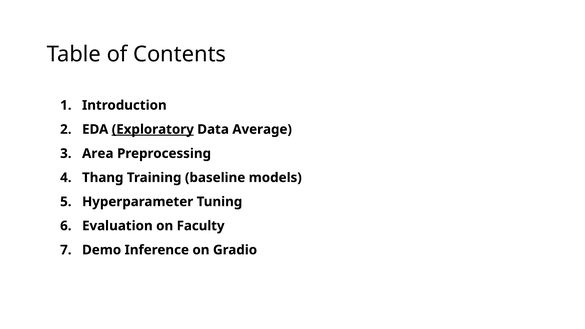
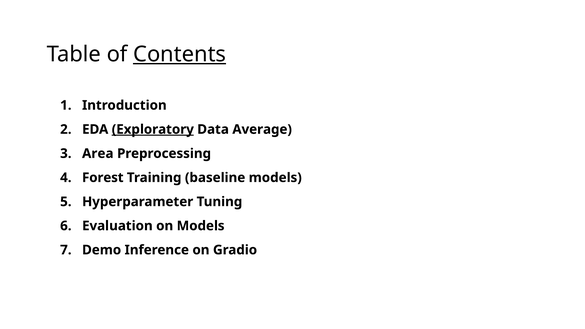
Contents underline: none -> present (180, 54)
Thang: Thang -> Forest (103, 178)
on Faculty: Faculty -> Models (201, 226)
